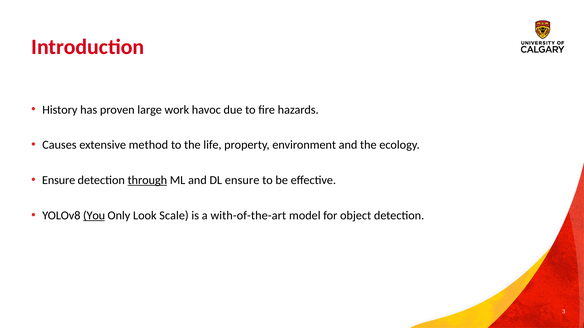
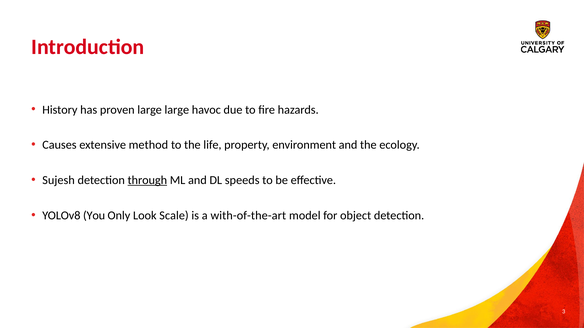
large work: work -> large (177, 110)
Ensure: Ensure -> Sujesh (59, 180)
DL ensure: ensure -> speeds (242, 180)
You underline: present -> none (94, 216)
